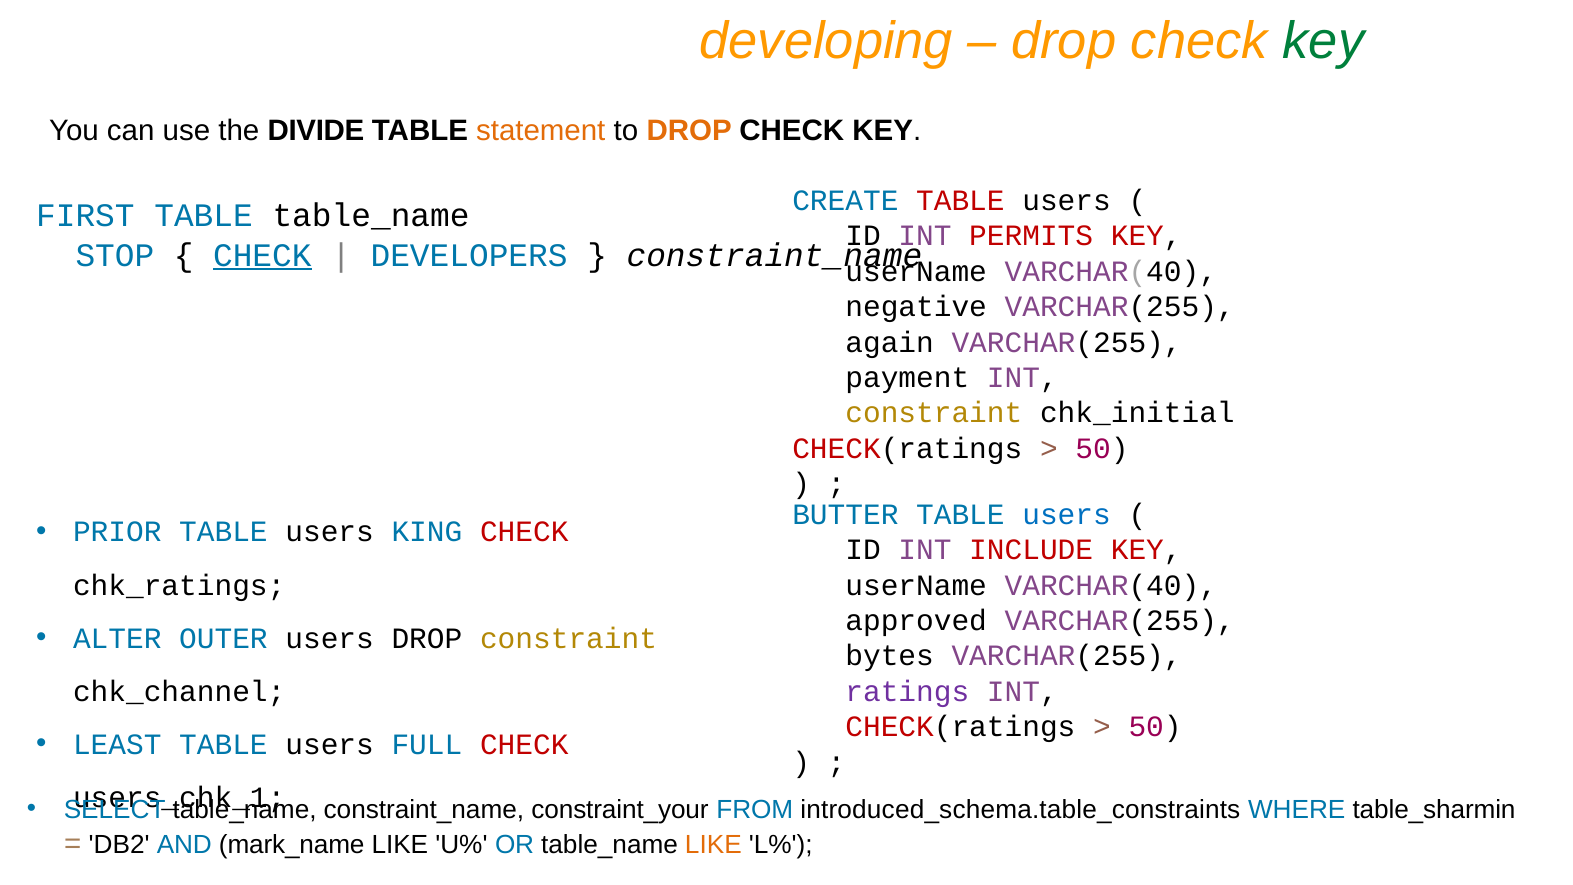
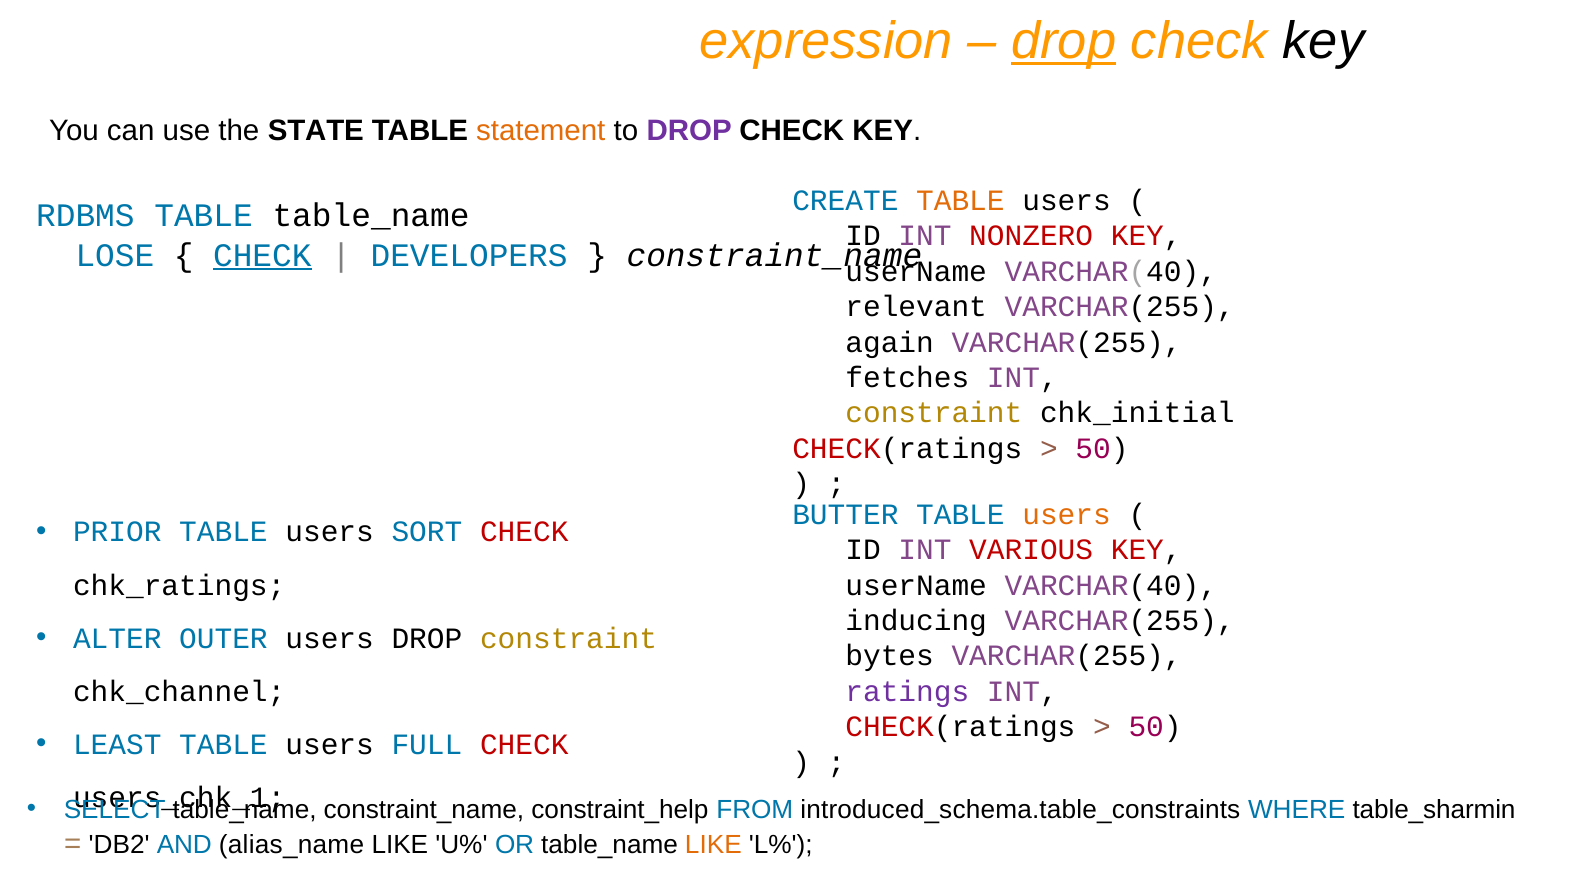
developing: developing -> expression (826, 41)
drop underline: none -> present (1064, 41)
key colour: green -> black (1323, 41)
DIVIDE: DIVIDE -> STATE (316, 131)
DROP colour: orange -> purple (689, 131)
TABLE colour: red -> orange (960, 201)
FIRST: FIRST -> RDBMS (85, 216)
PERMITS: PERMITS -> NONZERO (1031, 236)
STOP: STOP -> LOSE (115, 255)
negative: negative -> relevant (916, 307)
payment: payment -> fetches (907, 378)
users colour: blue -> orange (1067, 514)
KING: KING -> SORT (427, 532)
INCLUDE: INCLUDE -> VARIOUS (1031, 550)
approved: approved -> inducing (916, 621)
constraint_your: constraint_your -> constraint_help (620, 810)
mark_name: mark_name -> alias_name (292, 844)
